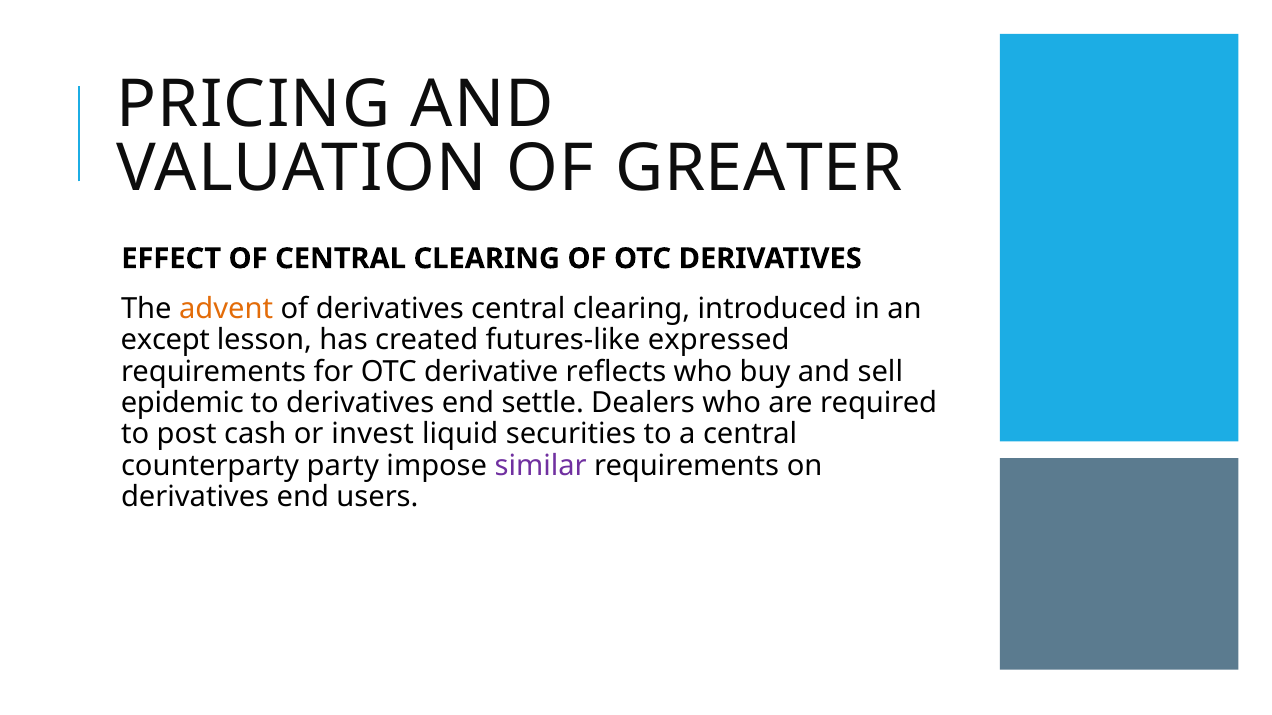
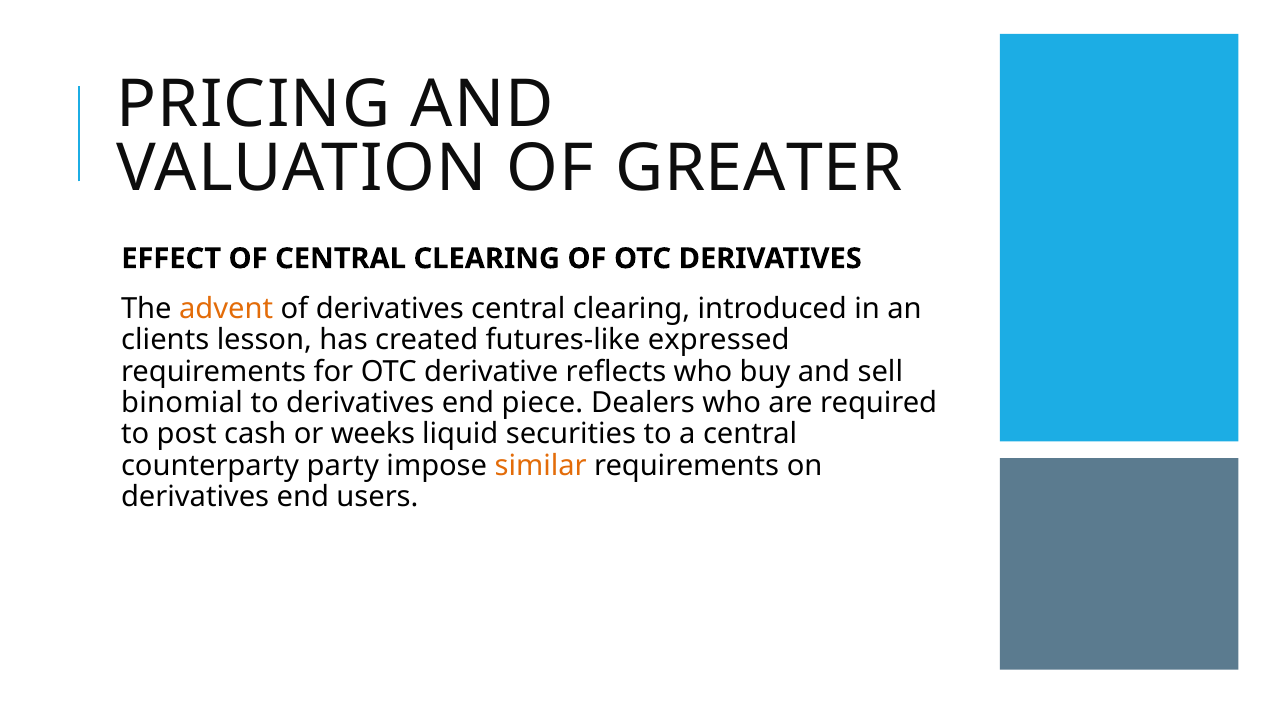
except: except -> clients (165, 340)
epidemic: epidemic -> binomial (182, 403)
settle: settle -> piece (543, 403)
invest: invest -> weeks (373, 435)
similar colour: purple -> orange (541, 466)
